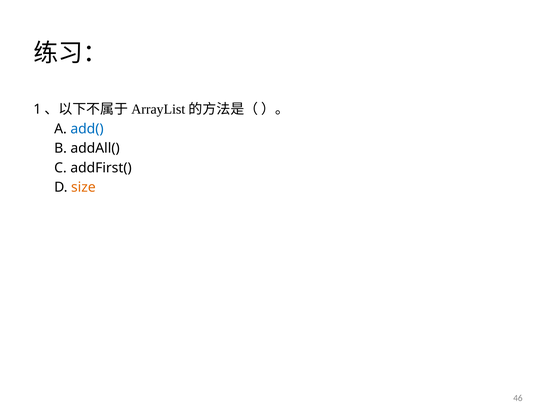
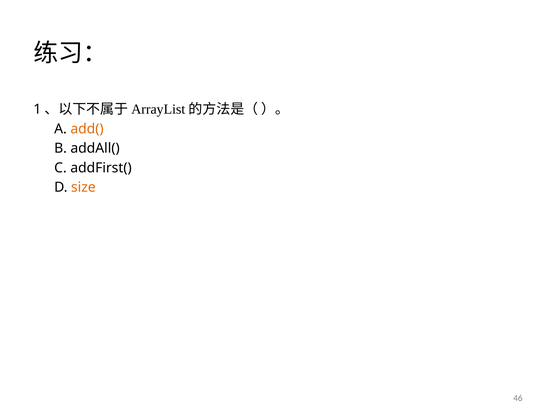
add( colour: blue -> orange (87, 129)
